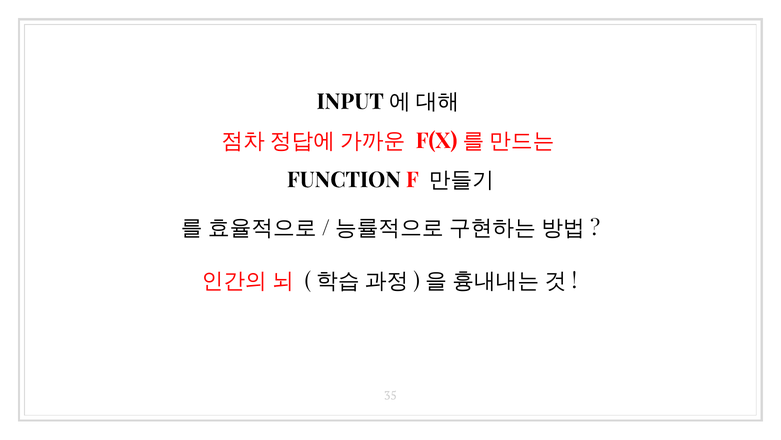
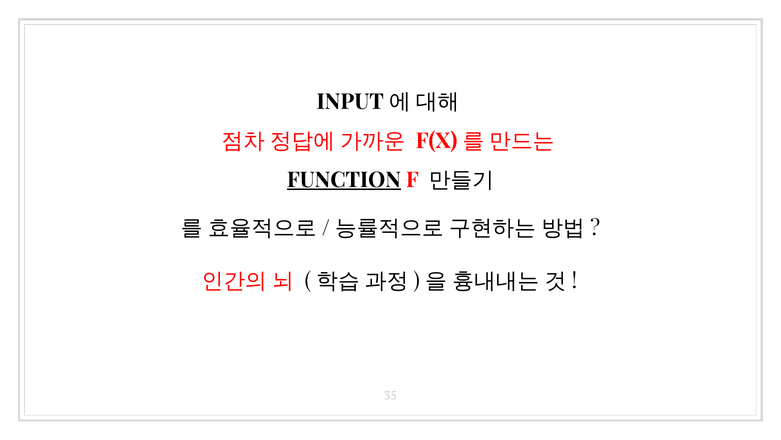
FUNCTION underline: none -> present (344, 180)
